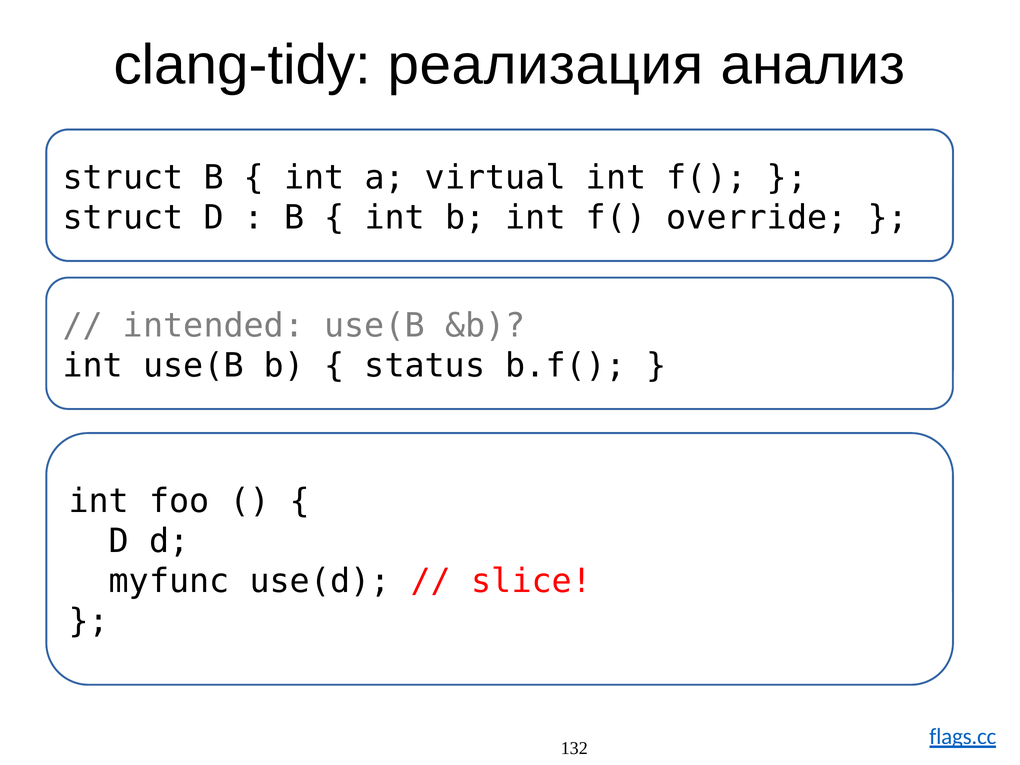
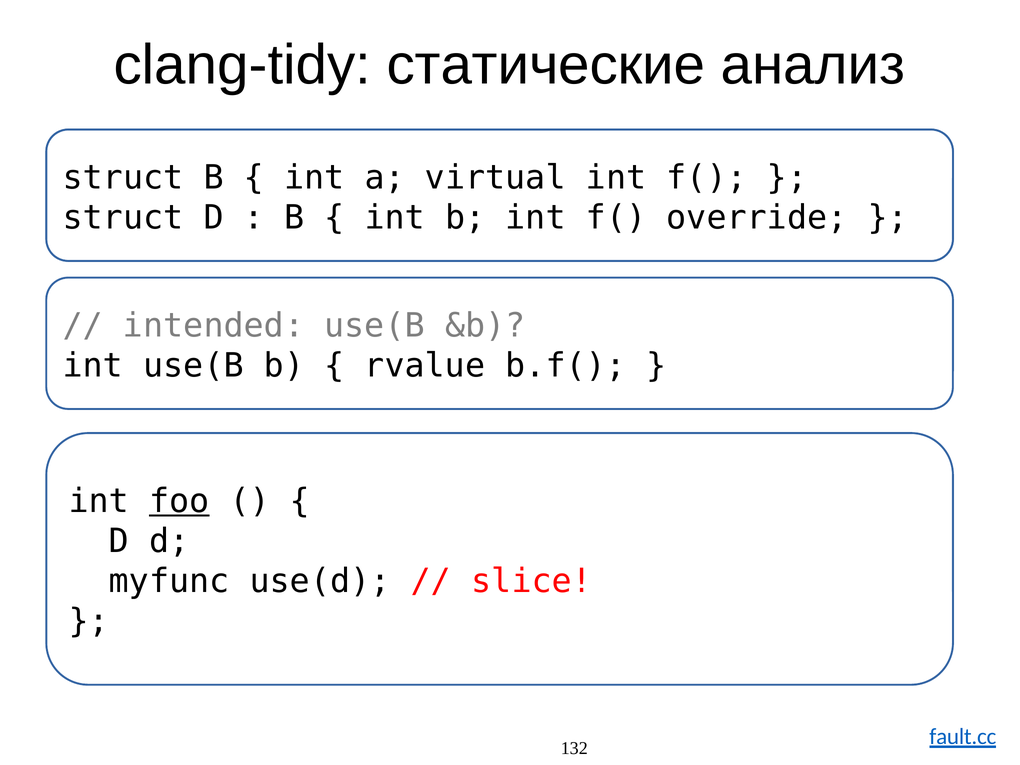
реализация: реализация -> статические (546, 65)
status: status -> rvalue (425, 366)
foo underline: none -> present (179, 501)
flags.cc: flags.cc -> fault.cc (963, 737)
